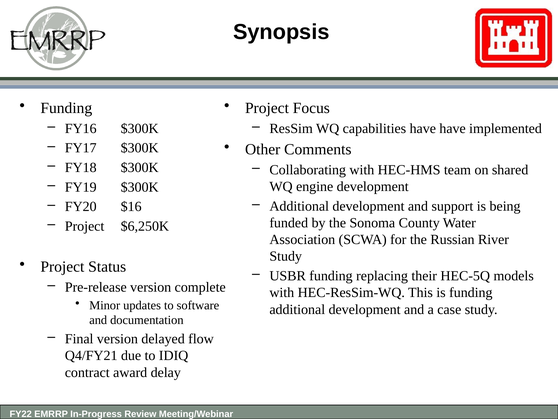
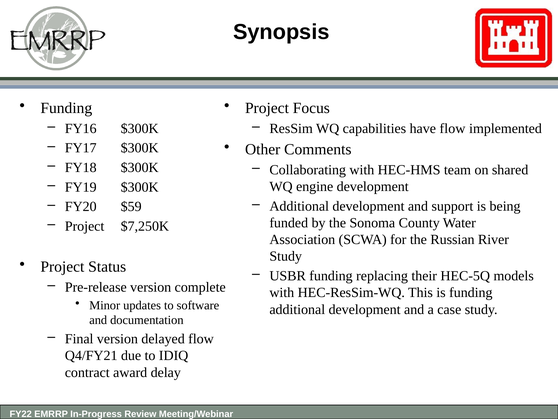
have have: have -> flow (452, 128)
$16: $16 -> $59 (131, 206)
$6,250K: $6,250K -> $7,250K (145, 226)
